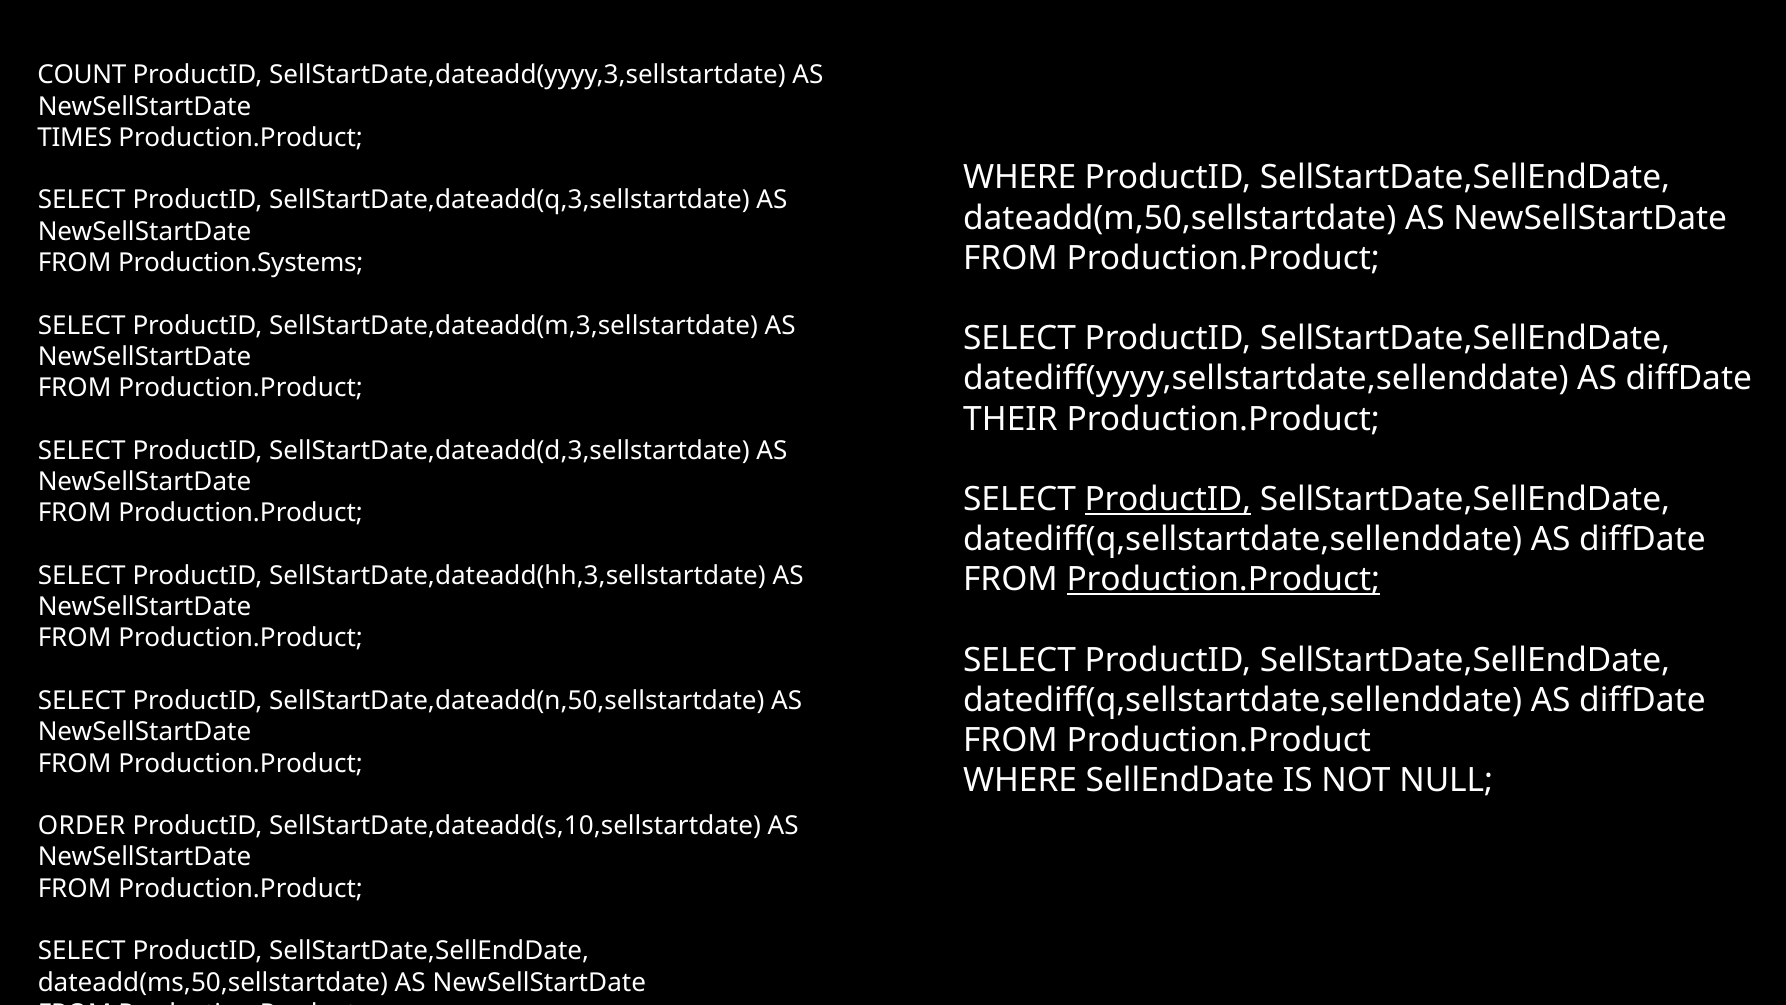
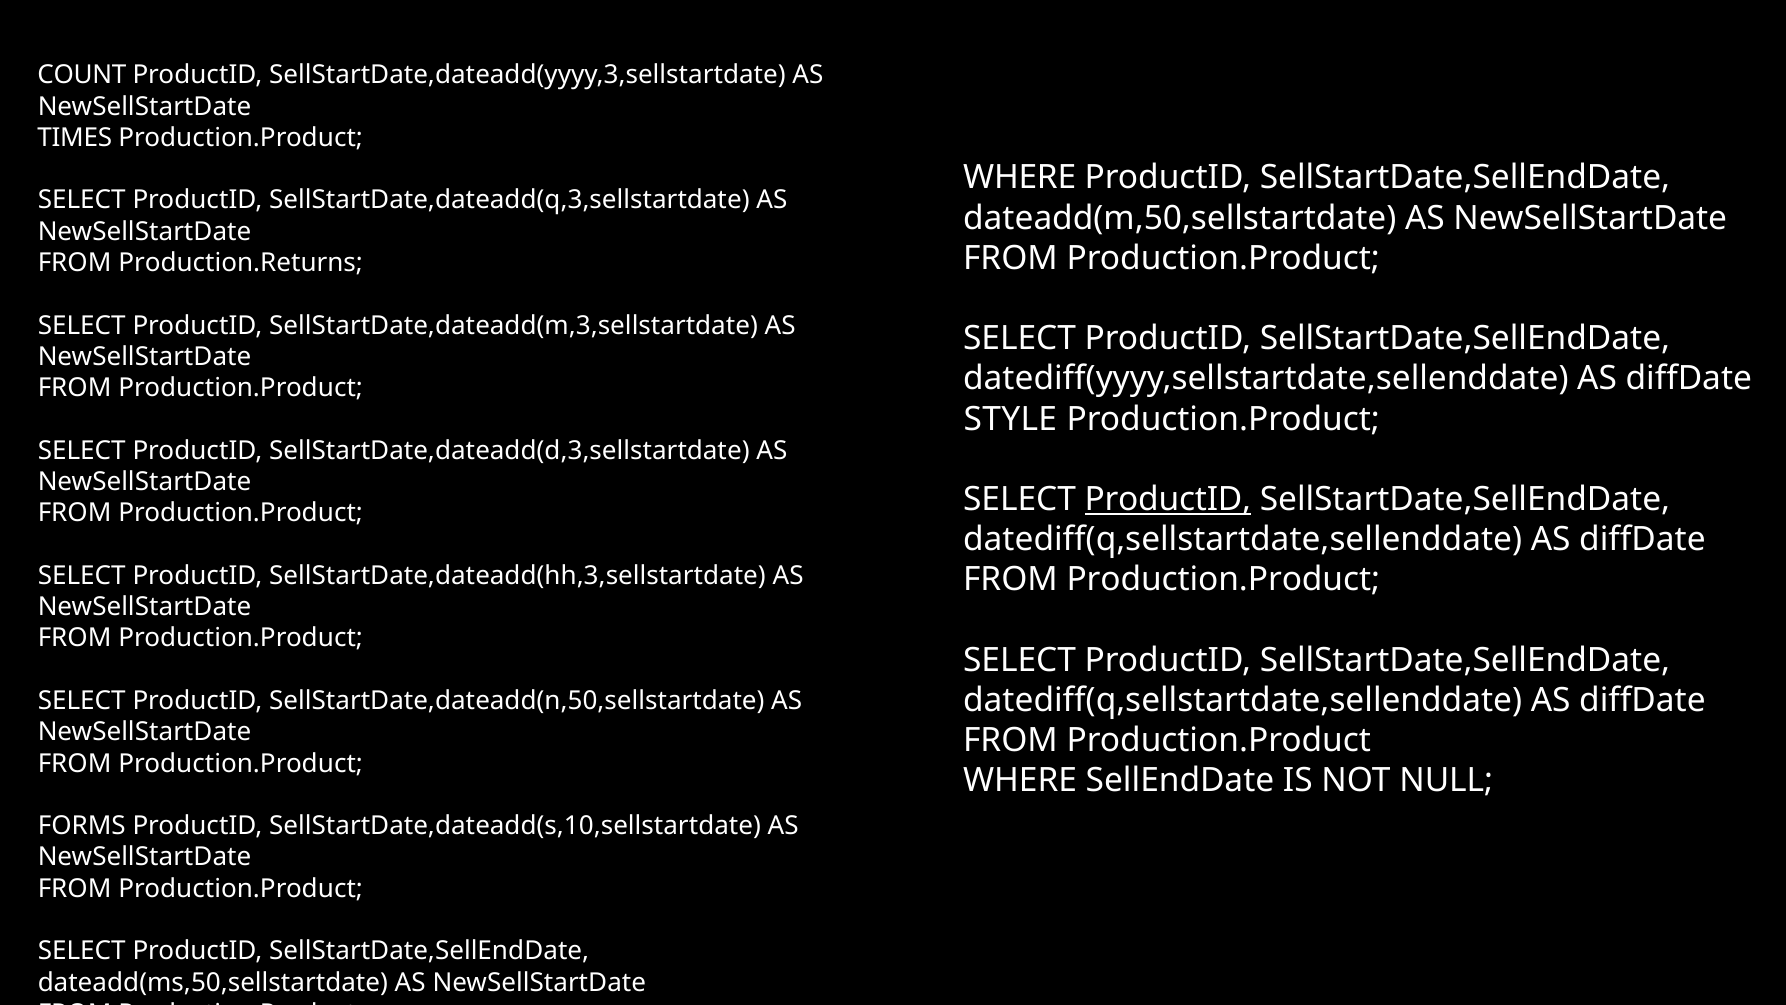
Production.Systems: Production.Systems -> Production.Returns (241, 263)
THEIR: THEIR -> STYLE (1010, 419)
Production.Product underline: present -> none (1223, 580)
ORDER: ORDER -> FORMS (82, 826)
